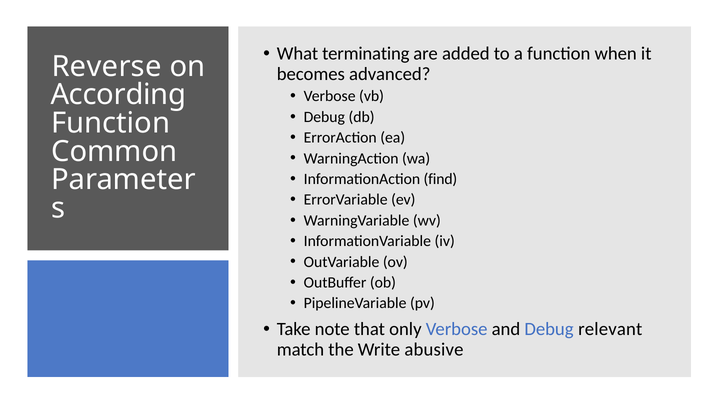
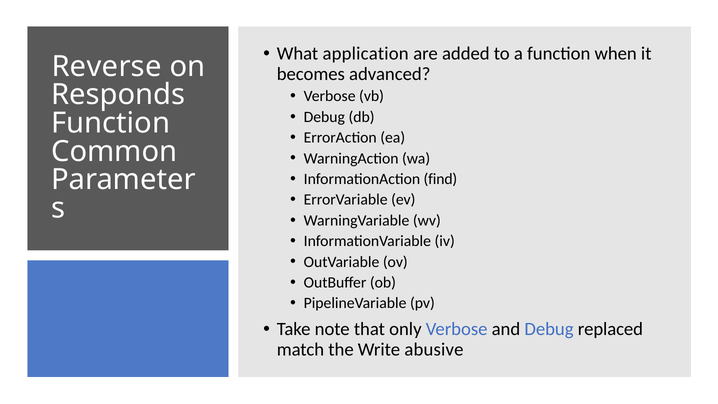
terminating: terminating -> application (366, 54)
According: According -> Responds (118, 95)
relevant: relevant -> replaced (610, 329)
